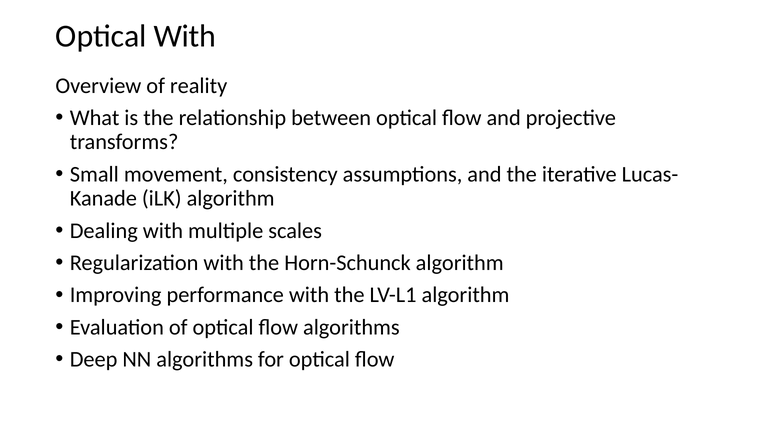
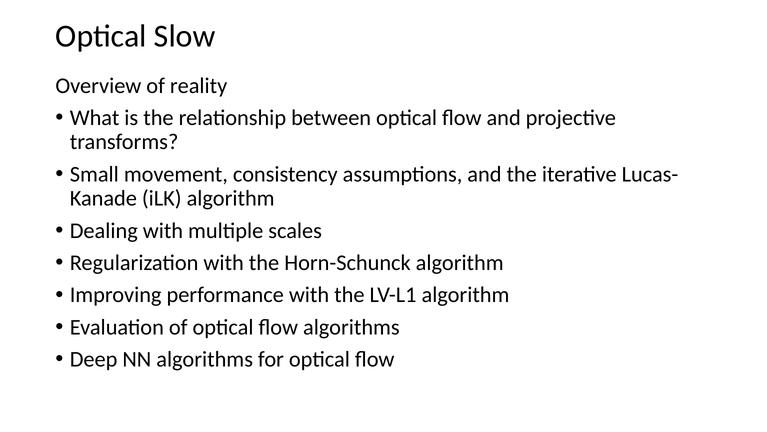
Optical With: With -> Slow (185, 36)
